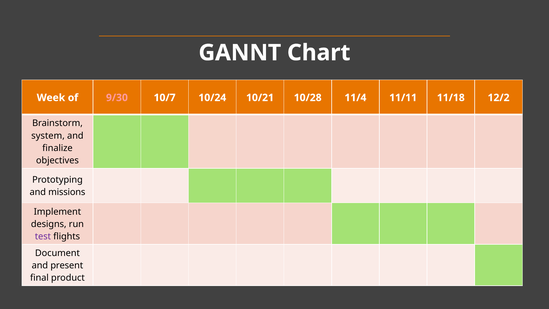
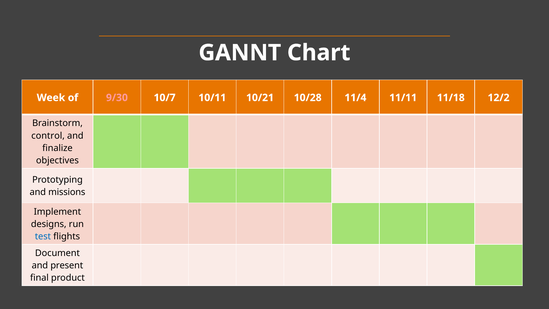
10/24: 10/24 -> 10/11 (212, 98)
system: system -> control (48, 136)
test colour: purple -> blue (43, 236)
